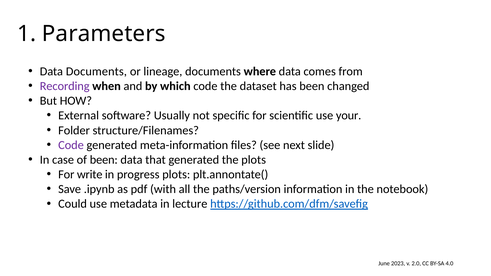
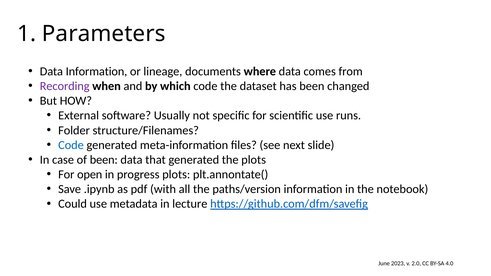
Data Documents: Documents -> Information (96, 71)
your: your -> runs (349, 116)
Code colour: purple -> blue (71, 145)
write: write -> open (90, 175)
